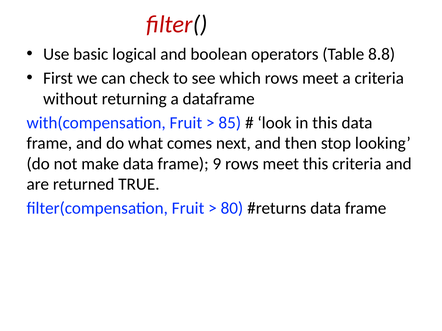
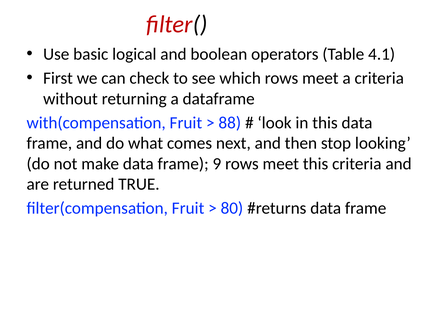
8.8: 8.8 -> 4.1 (382, 54)
85: 85 -> 88 (230, 123)
